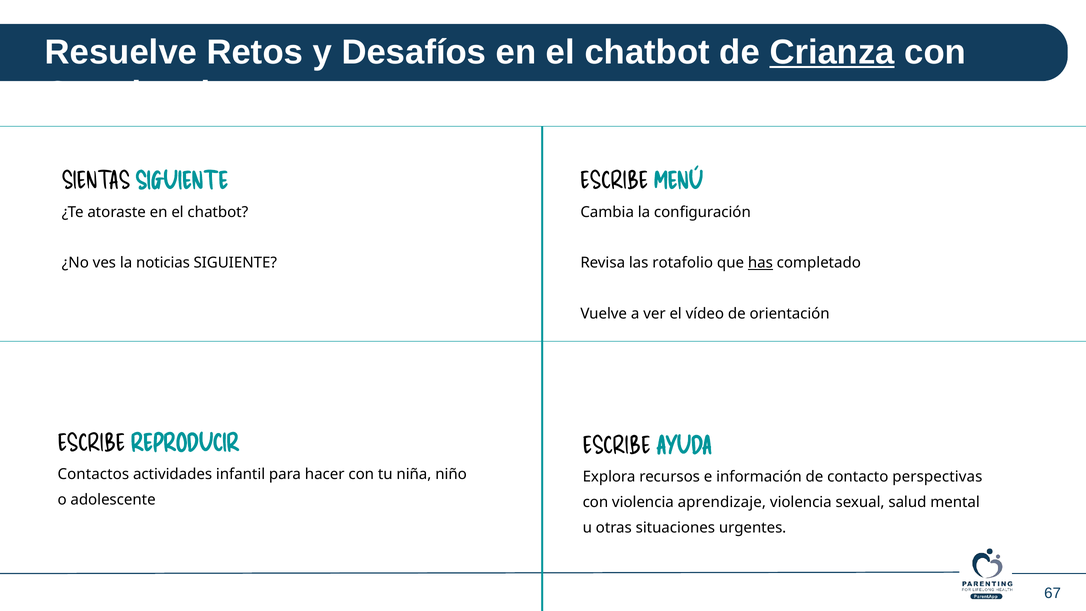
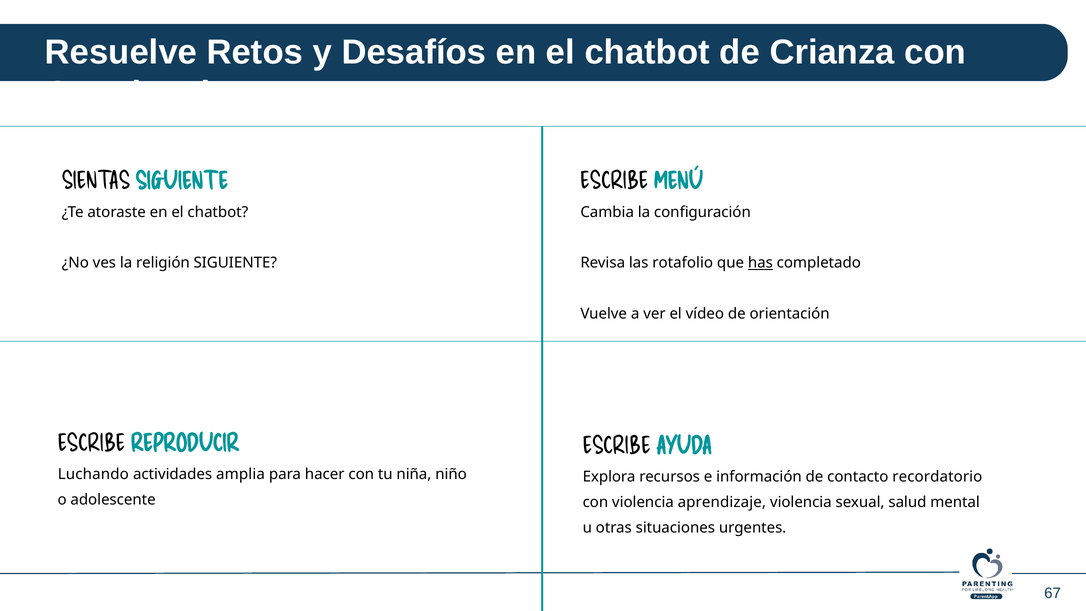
Crianza underline: present -> none (832, 52)
noticias: noticias -> religión (163, 263)
Contactos: Contactos -> Luchando (93, 474)
infantil: infantil -> amplia (240, 474)
perspectivas: perspectivas -> recordatorio (937, 477)
